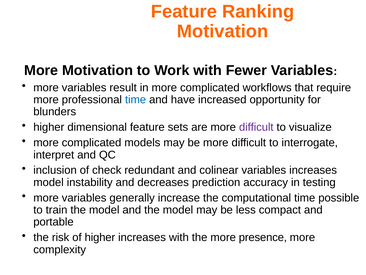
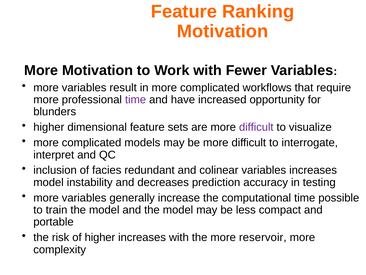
time colour: blue -> purple (136, 100)
check: check -> facies (107, 170)
presence: presence -> reservoir (263, 237)
